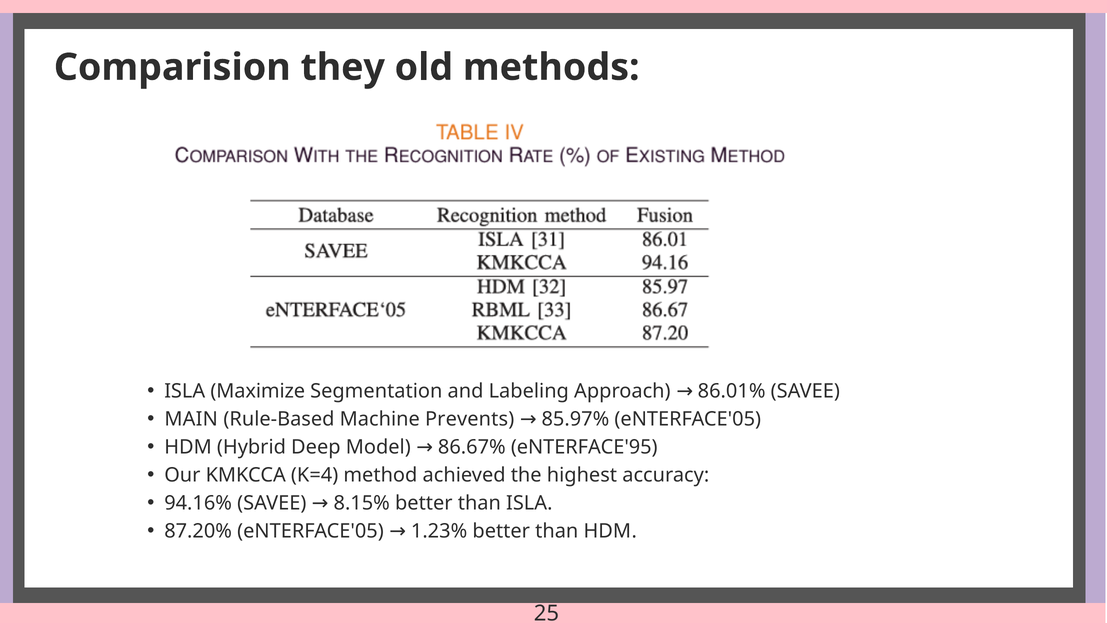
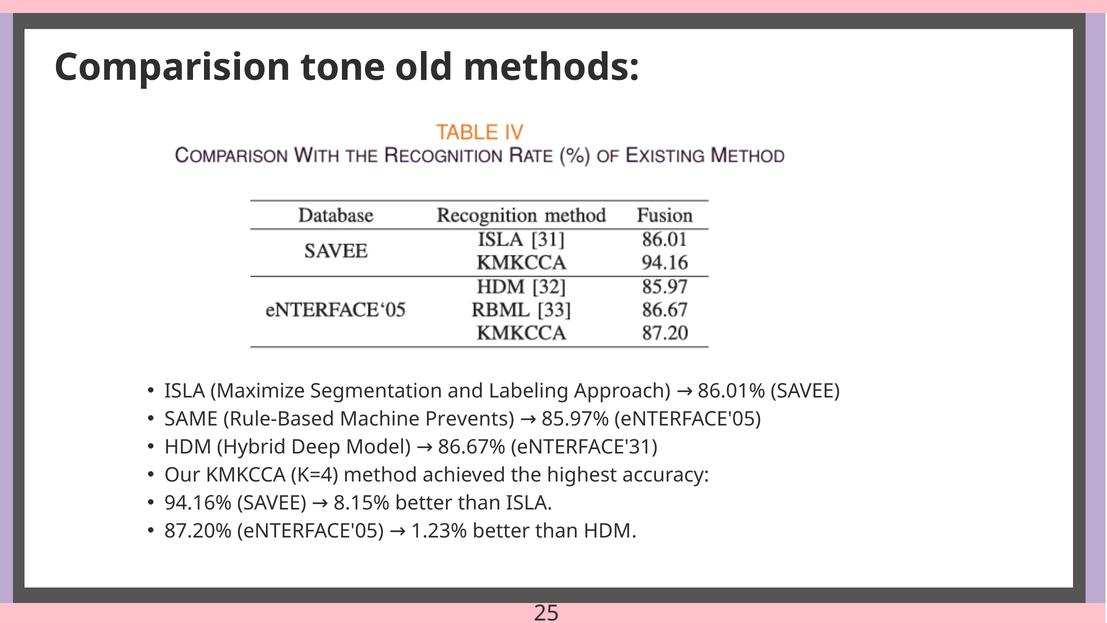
they: they -> tone (343, 67)
MAIN: MAIN -> SAME (191, 419)
eNTERFACE'95: eNTERFACE'95 -> eNTERFACE'31 (584, 447)
